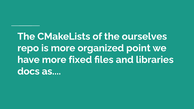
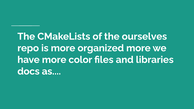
organized point: point -> more (138, 48)
fixed: fixed -> color (80, 60)
